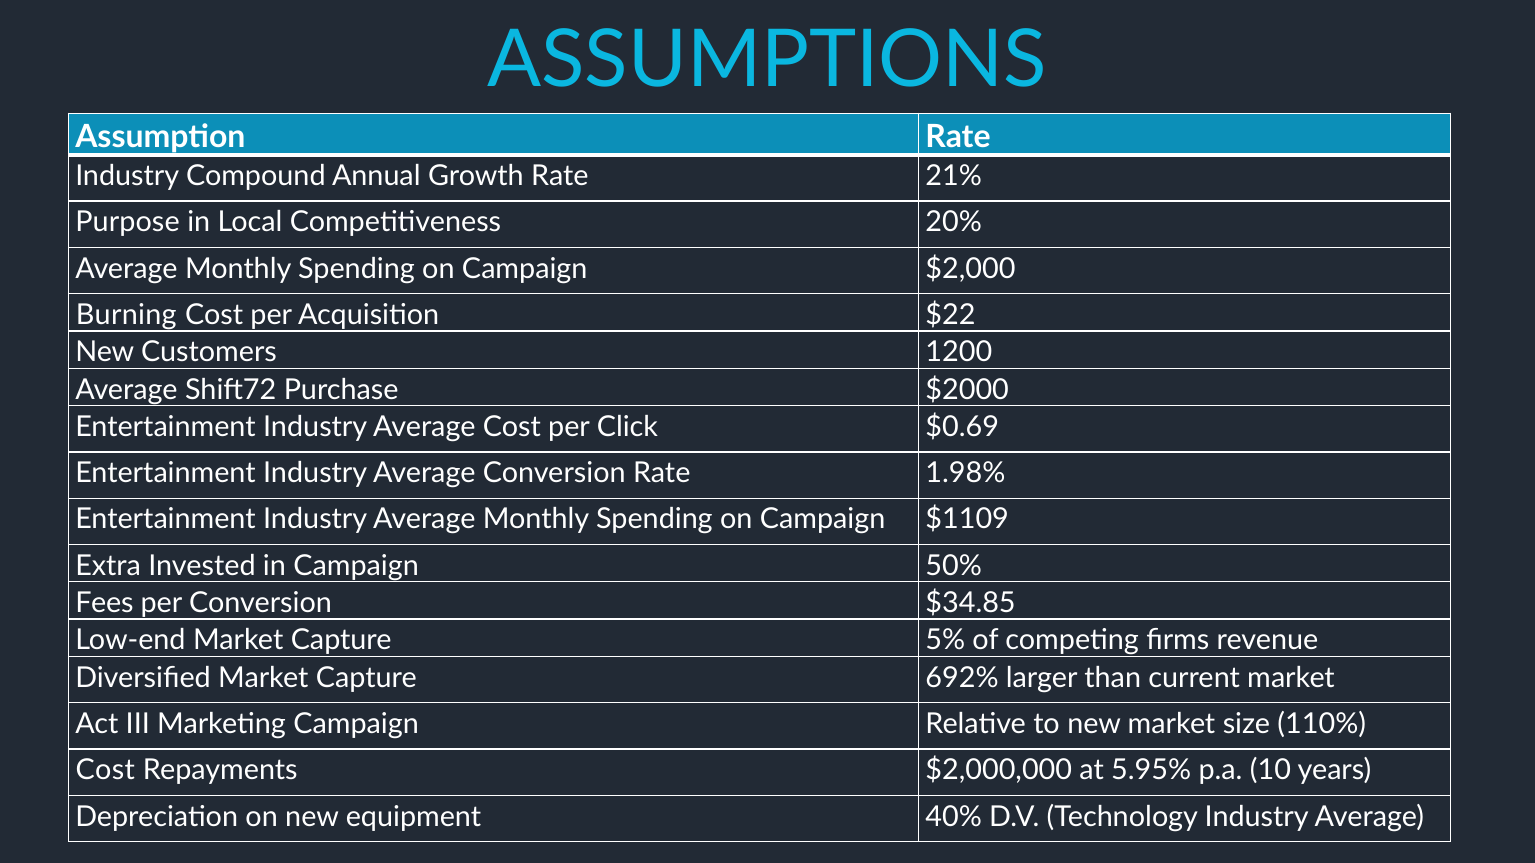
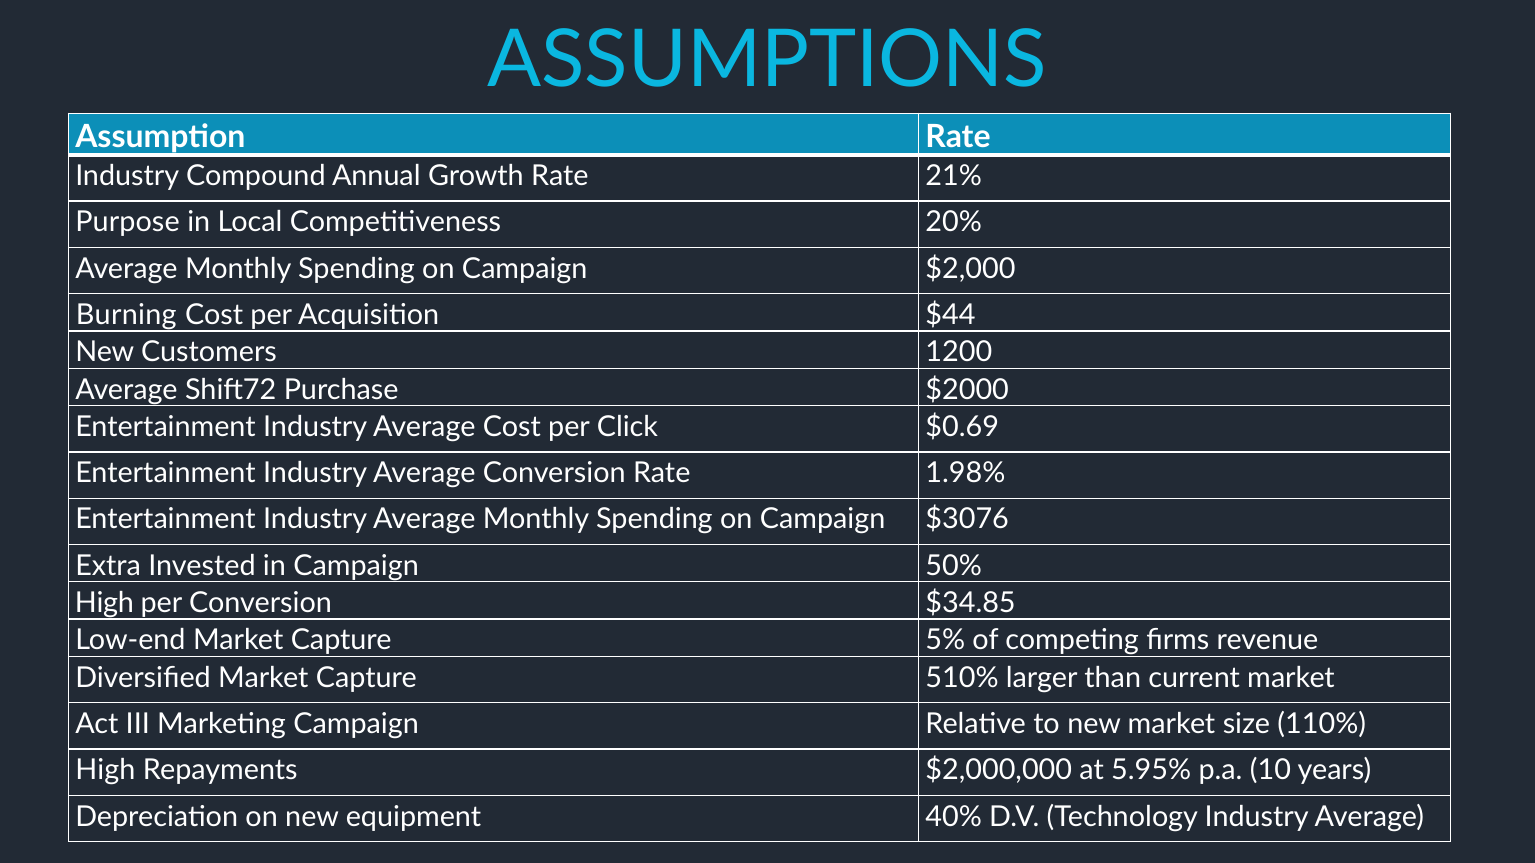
$22: $22 -> $44 (951, 315)
$1109: $1109 -> $3076 (967, 520)
Fees: Fees -> High (104, 603)
692%: 692% -> 510% (962, 678)
Cost: Cost -> High (105, 771)
